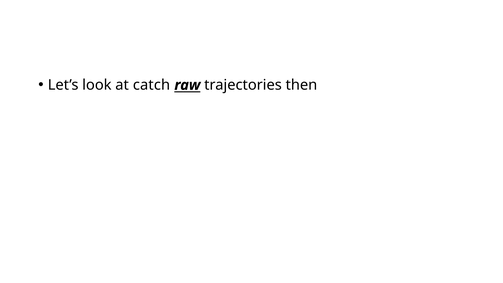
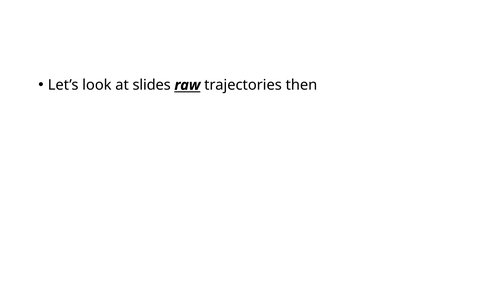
catch: catch -> slides (152, 85)
